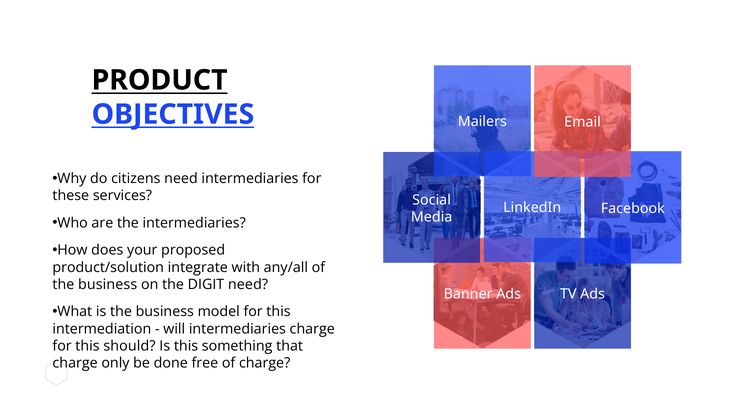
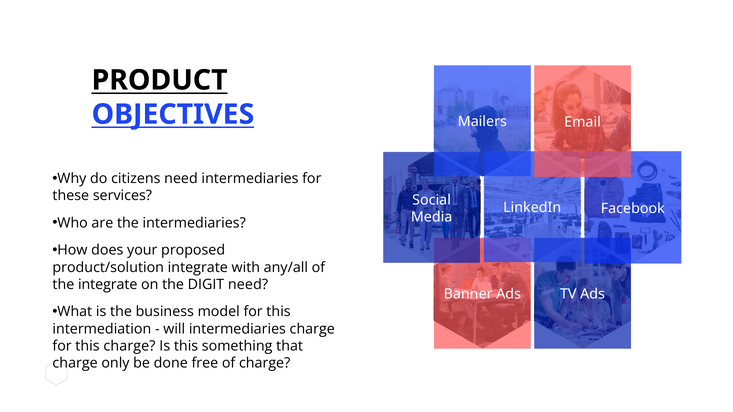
business: business -> integrate (108, 285)
this should: should -> charge (129, 346)
